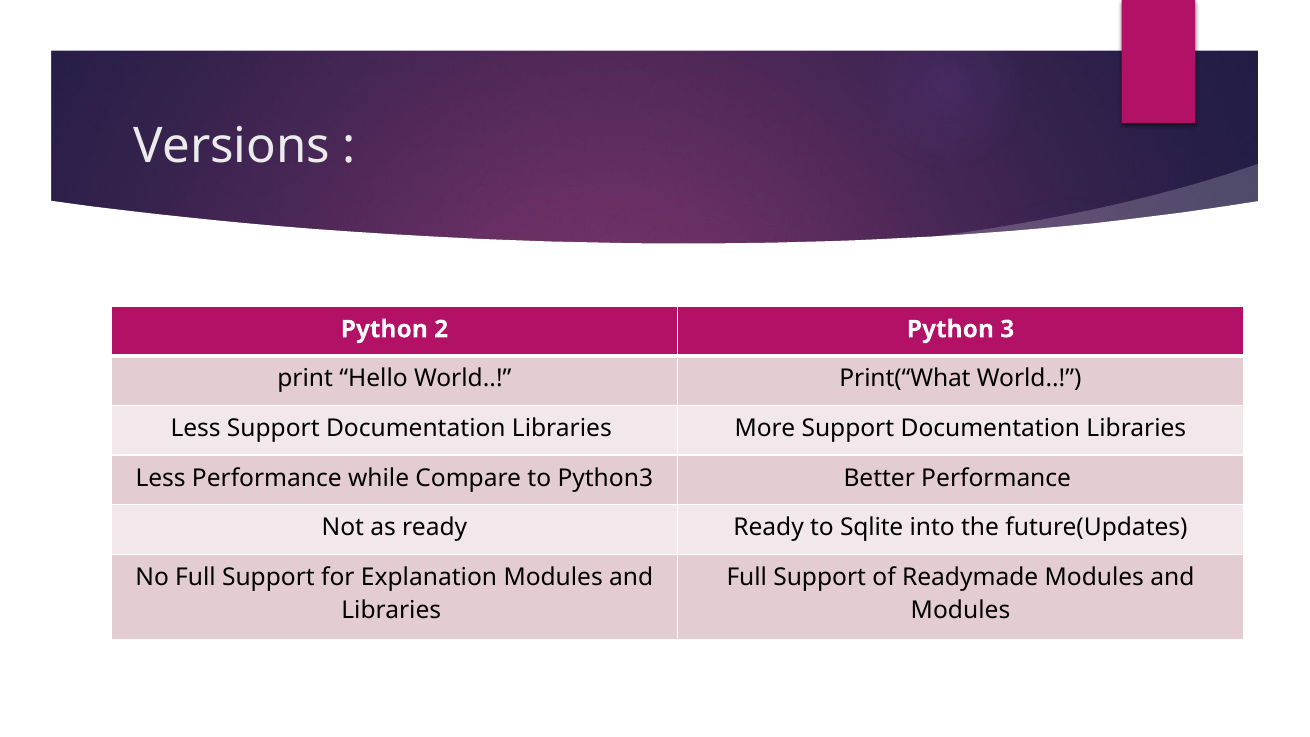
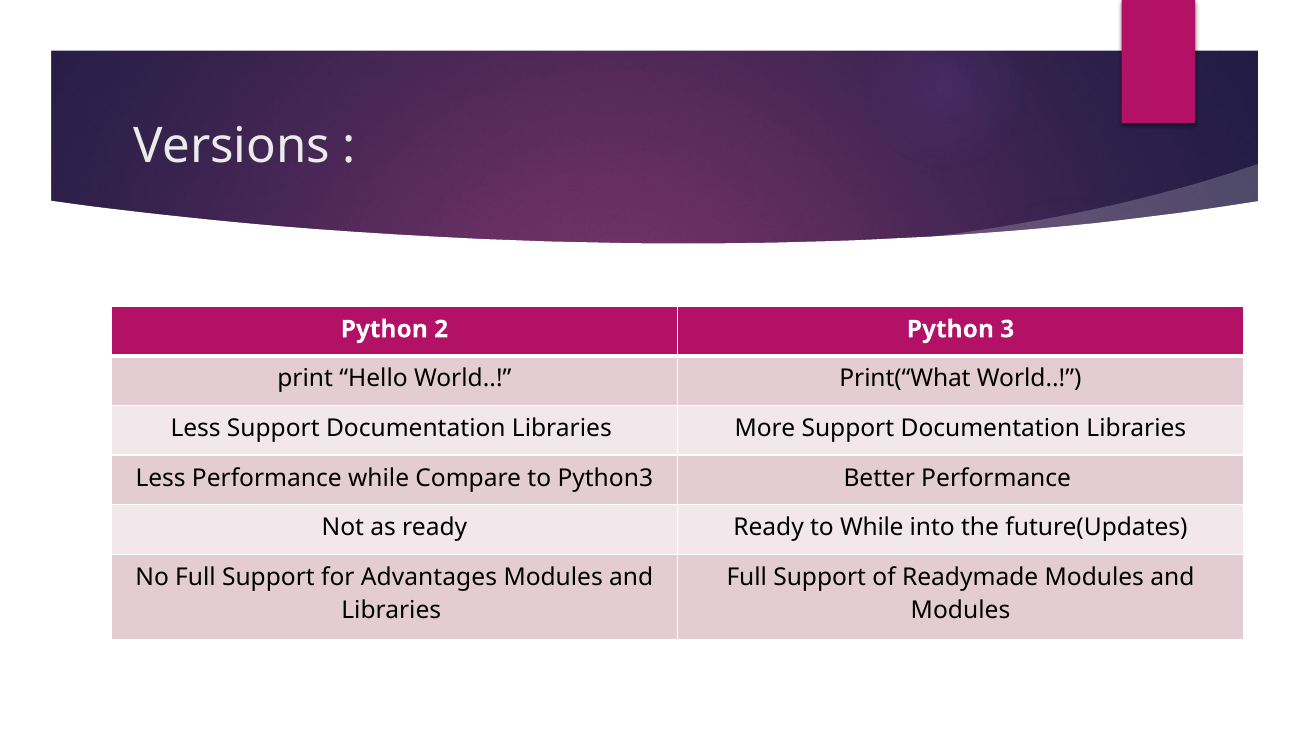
to Sqlite: Sqlite -> While (872, 528)
Explanation: Explanation -> Advantages (429, 577)
